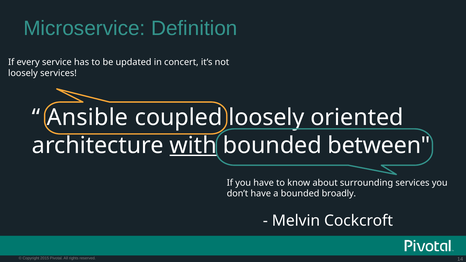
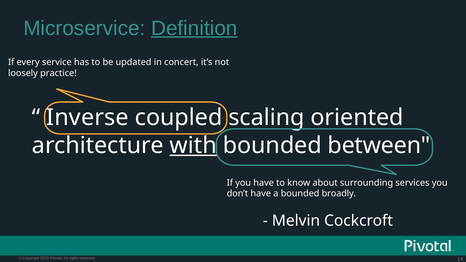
Definition underline: none -> present (194, 28)
loosely services: services -> practice (58, 73)
Ansible: Ansible -> Inverse (87, 118)
coupled loosely: loosely -> scaling (266, 118)
